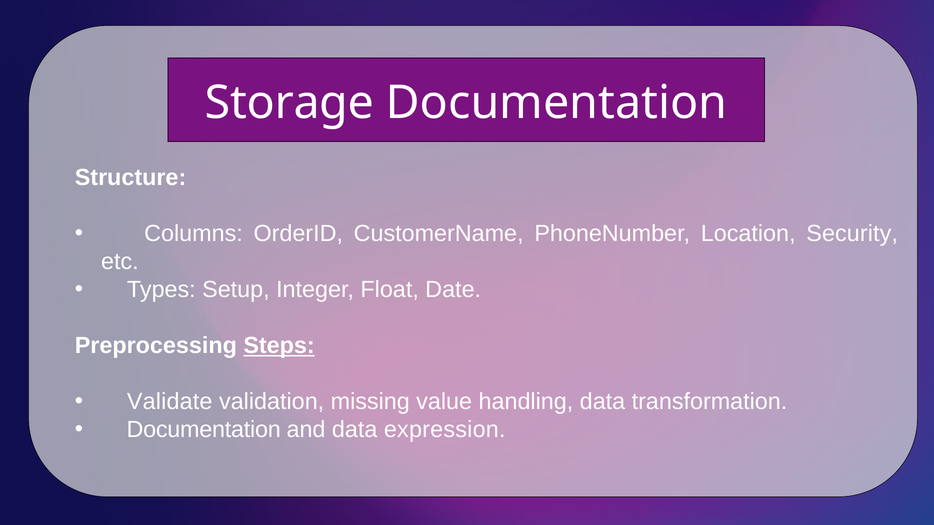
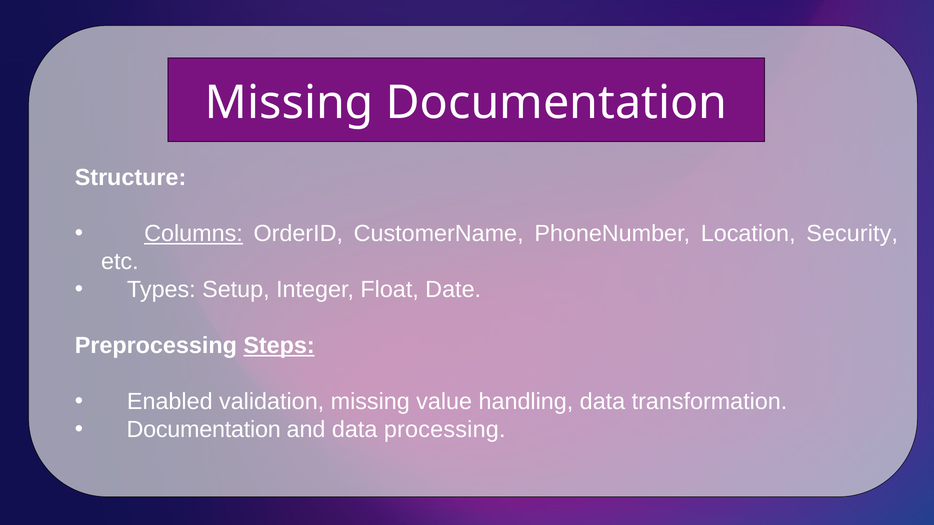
Storage: Storage -> Missing (289, 103)
Columns underline: none -> present (193, 234)
Validate: Validate -> Enabled (170, 402)
expression: expression -> processing (445, 430)
